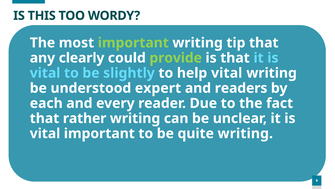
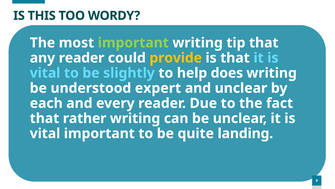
any clearly: clearly -> reader (82, 58)
provide colour: light green -> yellow (176, 58)
help vital: vital -> does (227, 73)
and readers: readers -> unclear (241, 88)
quite writing: writing -> landing (245, 133)
